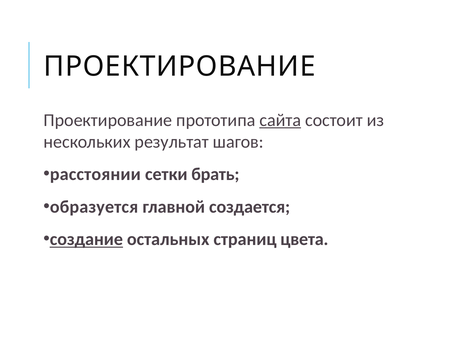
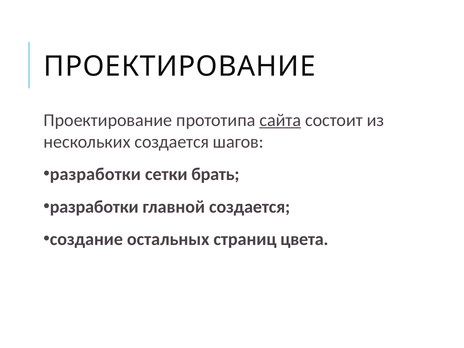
нескольких результат: результат -> создается (172, 142)
расстоянии: расстоянии -> разработки (95, 174)
образуется: образуется -> разработки (94, 207)
создание underline: present -> none (86, 239)
